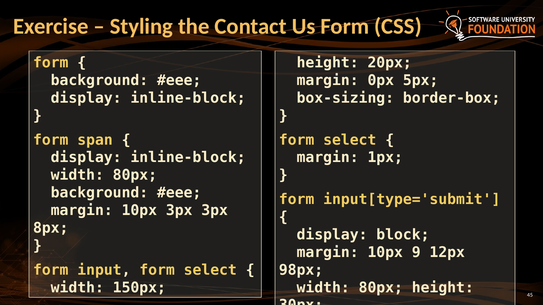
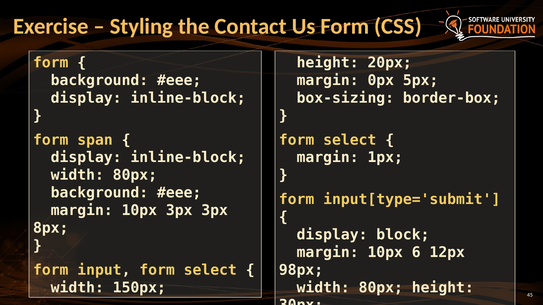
9: 9 -> 6 (416, 253)
